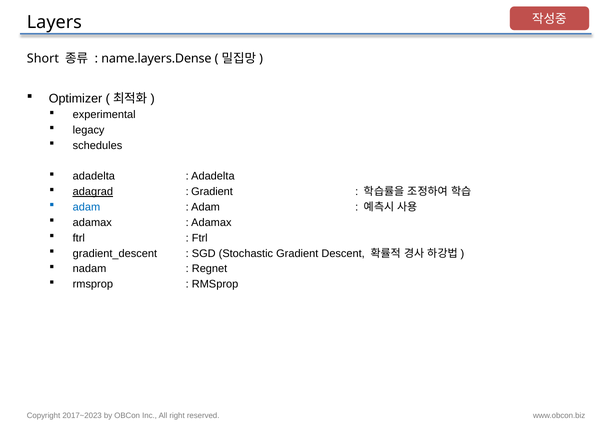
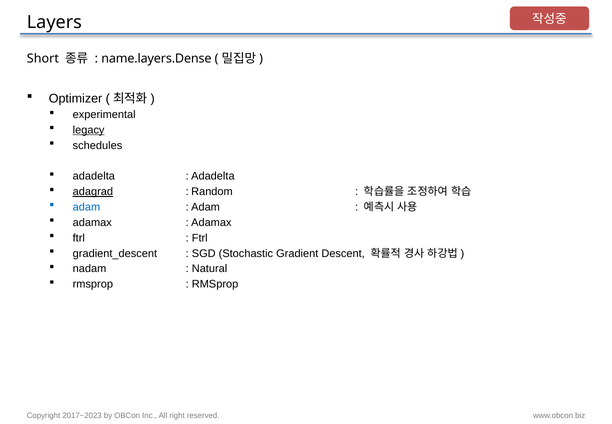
legacy underline: none -> present (89, 130)
Gradient: Gradient -> Random (212, 192)
Regnet: Regnet -> Natural (210, 269)
